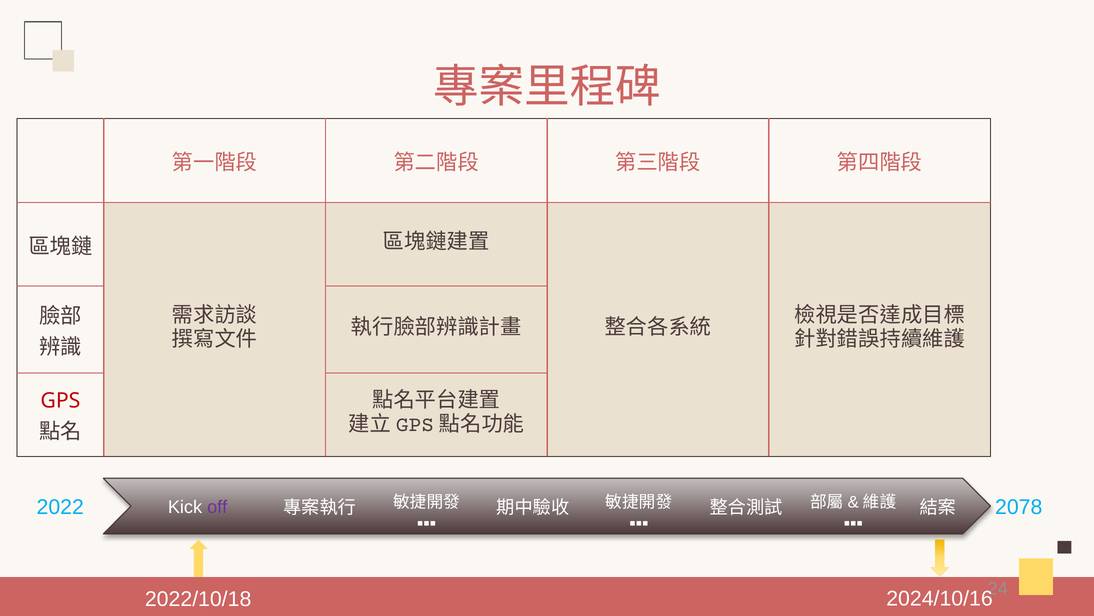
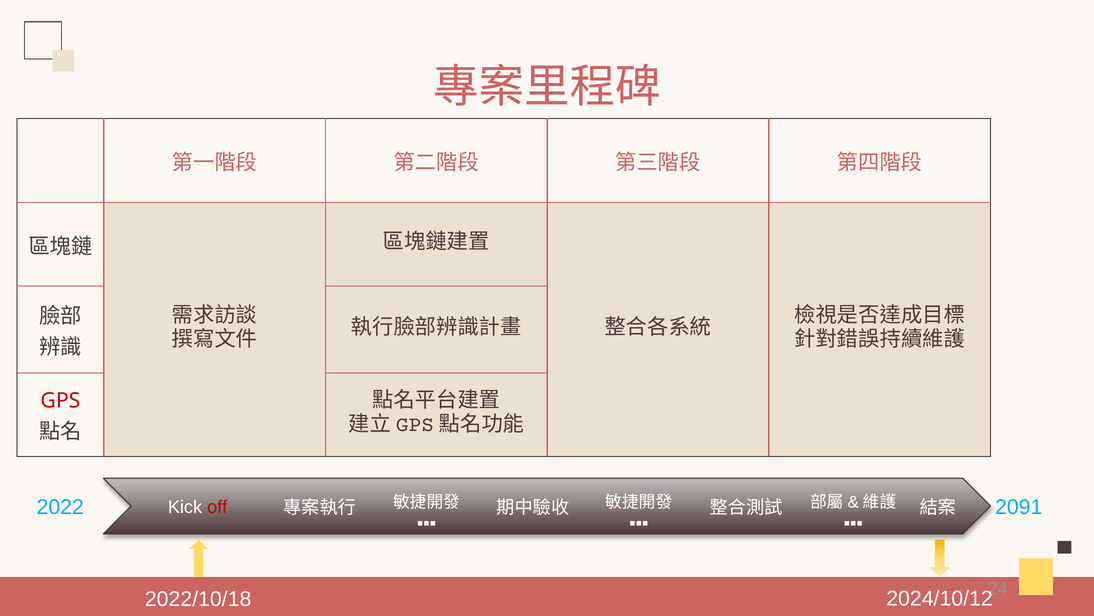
2078: 2078 -> 2091 (1019, 507)
off colour: purple -> red (217, 507)
2024/10/16: 2024/10/16 -> 2024/10/12 (940, 598)
